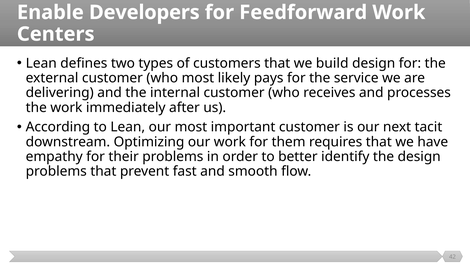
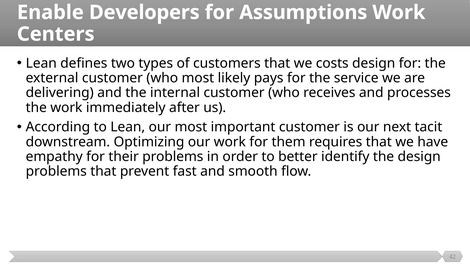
Feedforward: Feedforward -> Assumptions (303, 12)
build: build -> costs (332, 63)
